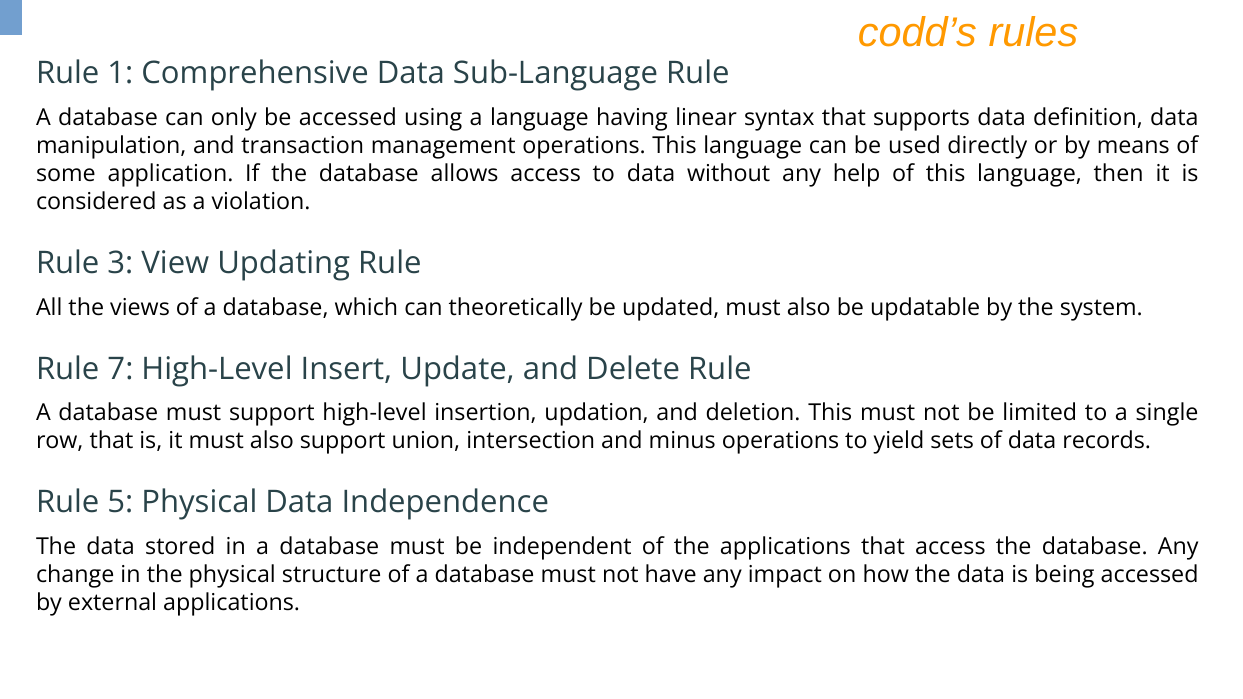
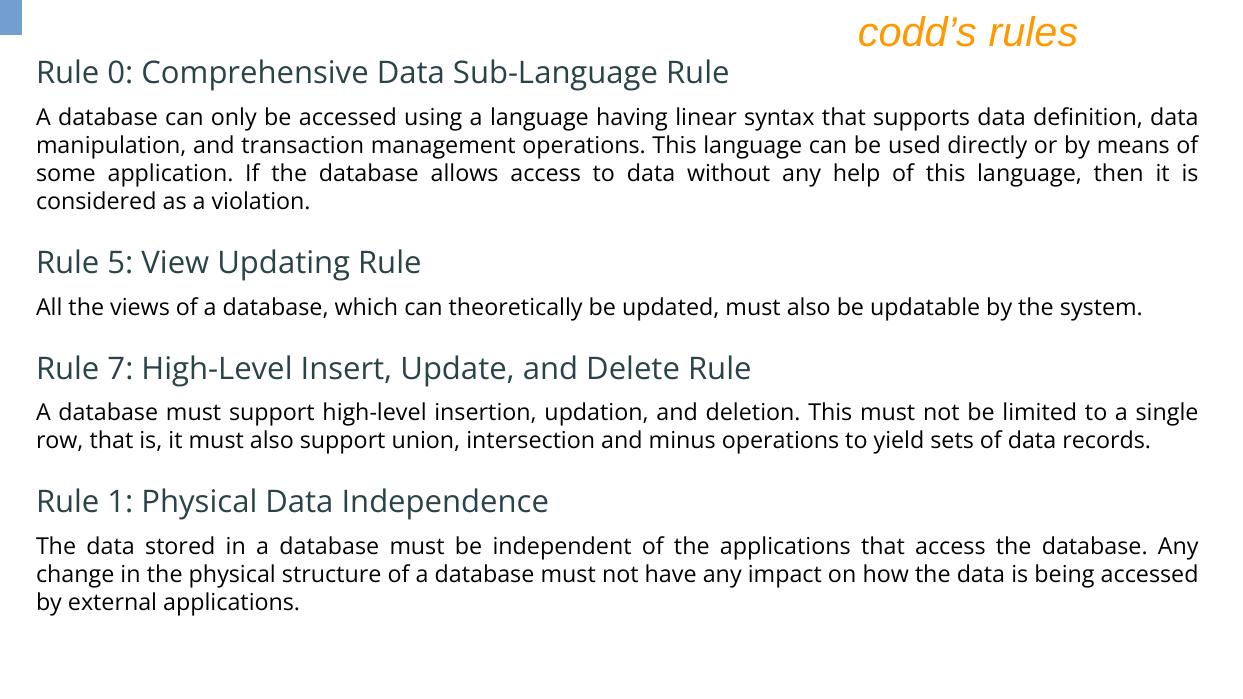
1: 1 -> 0 (120, 74)
3: 3 -> 5 (120, 263)
5: 5 -> 1 (120, 502)
